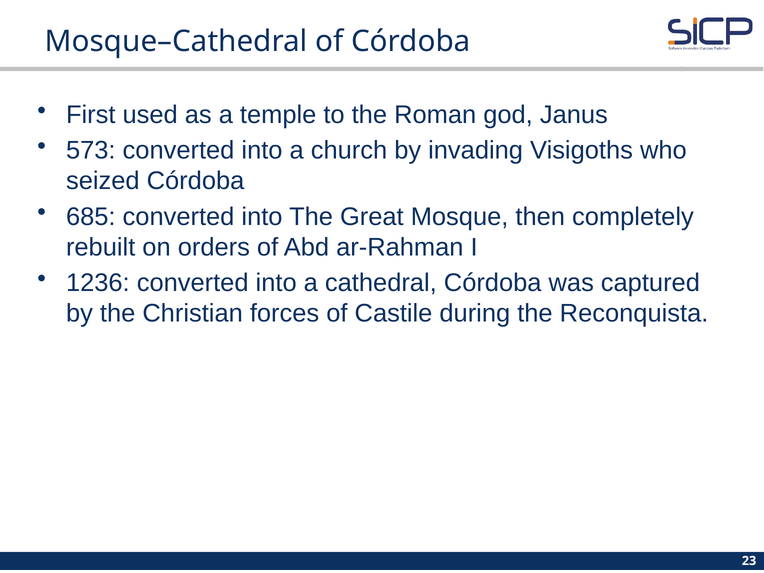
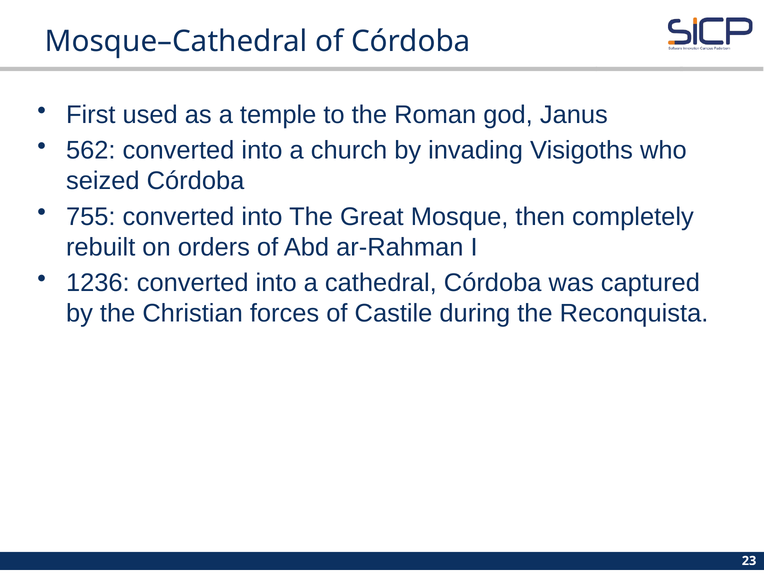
573: 573 -> 562 (91, 150)
685: 685 -> 755 (91, 217)
